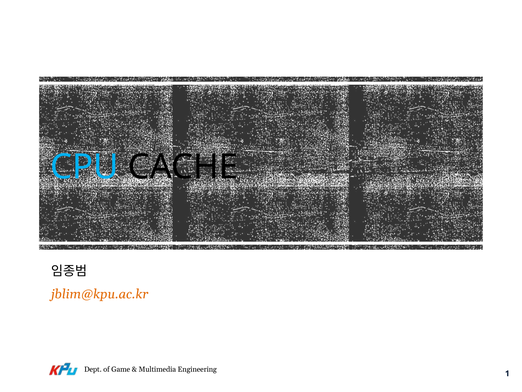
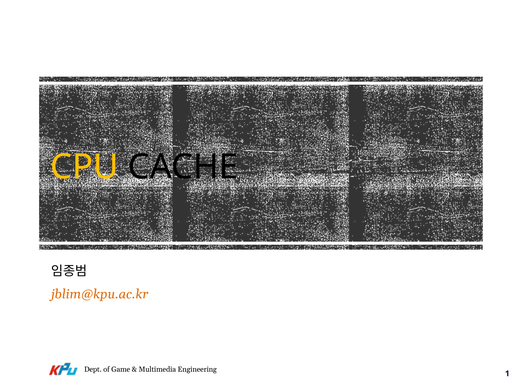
CPU colour: light blue -> yellow (84, 167)
